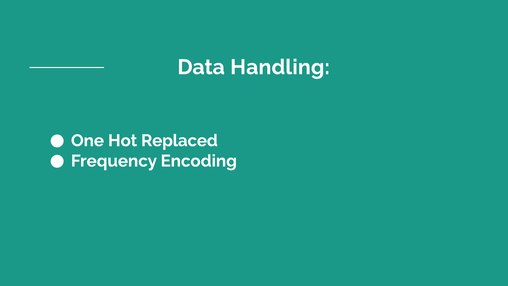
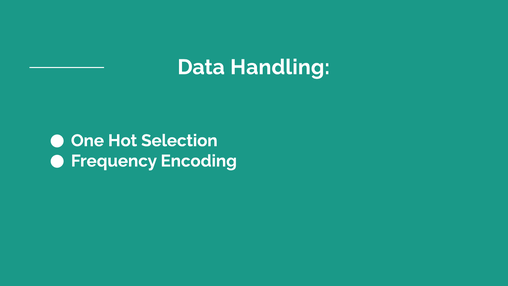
Replaced: Replaced -> Selection (179, 141)
